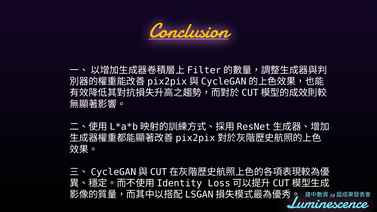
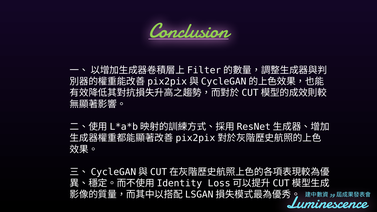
Conclusion colour: yellow -> light green (189, 31)
